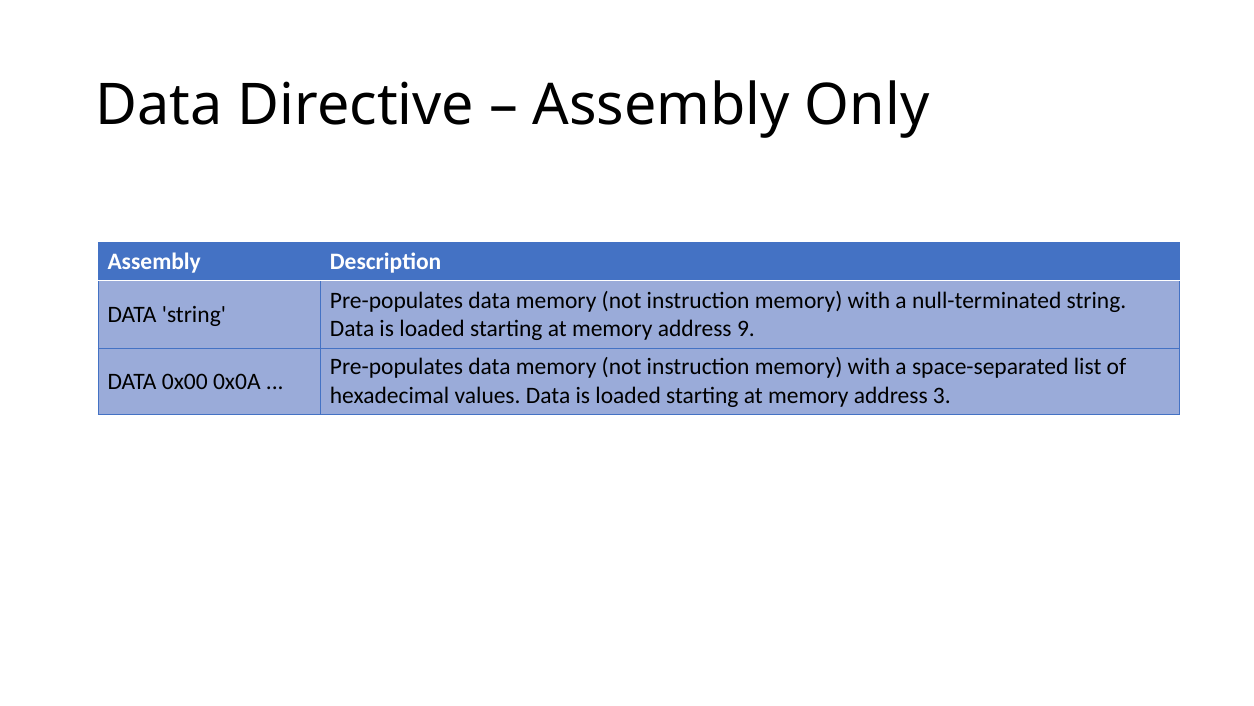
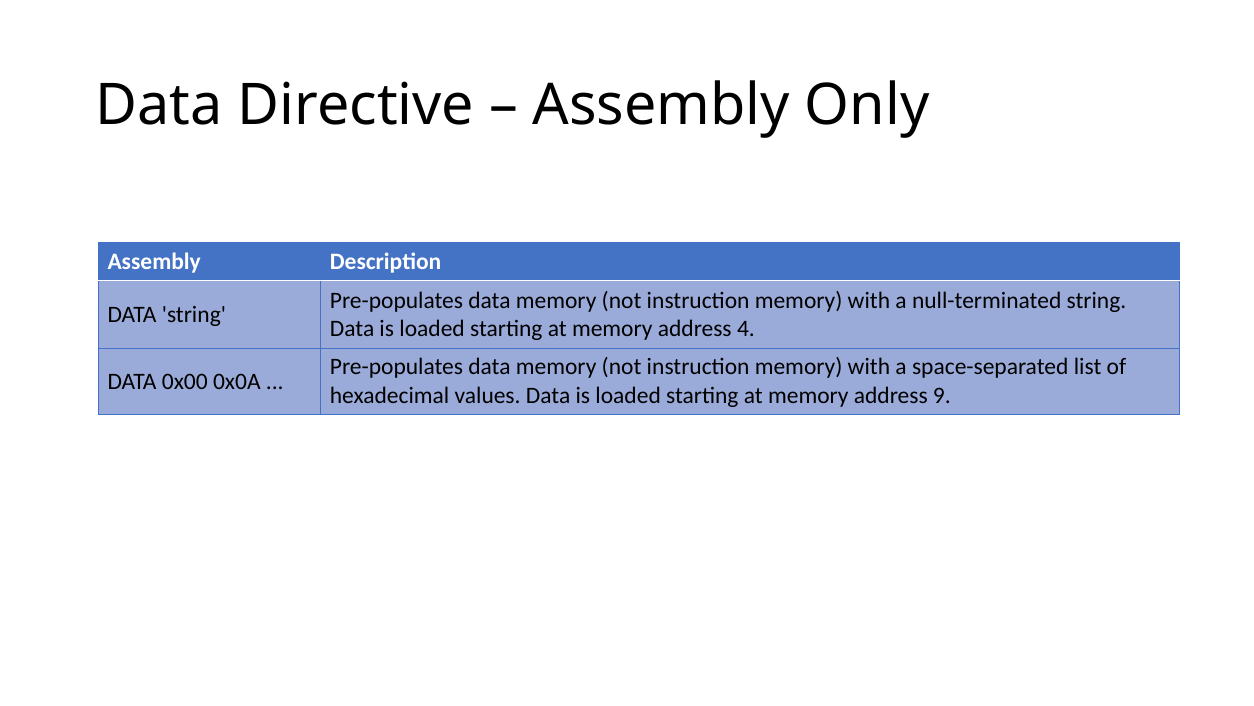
9: 9 -> 4 (746, 329)
3: 3 -> 9 (942, 396)
